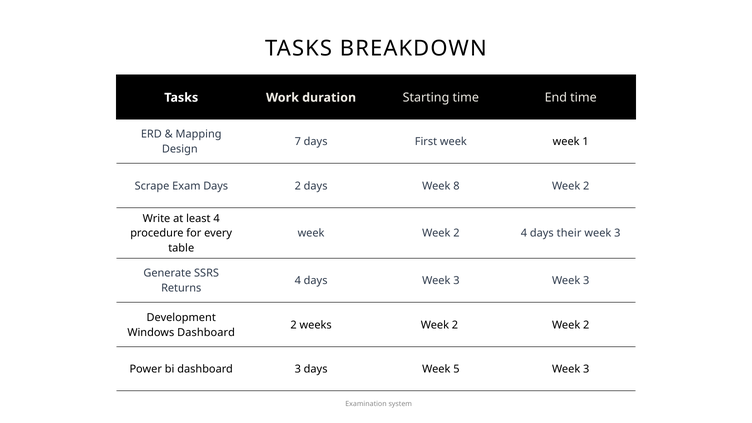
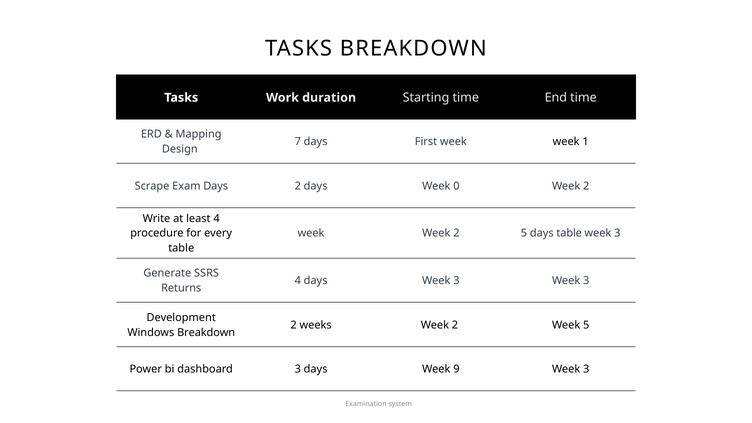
8: 8 -> 0 (456, 186)
2 4: 4 -> 5 (524, 233)
days their: their -> table (569, 233)
2 Week 2: 2 -> 5 (586, 325)
Windows Dashboard: Dashboard -> Breakdown (206, 332)
5: 5 -> 9 (456, 369)
